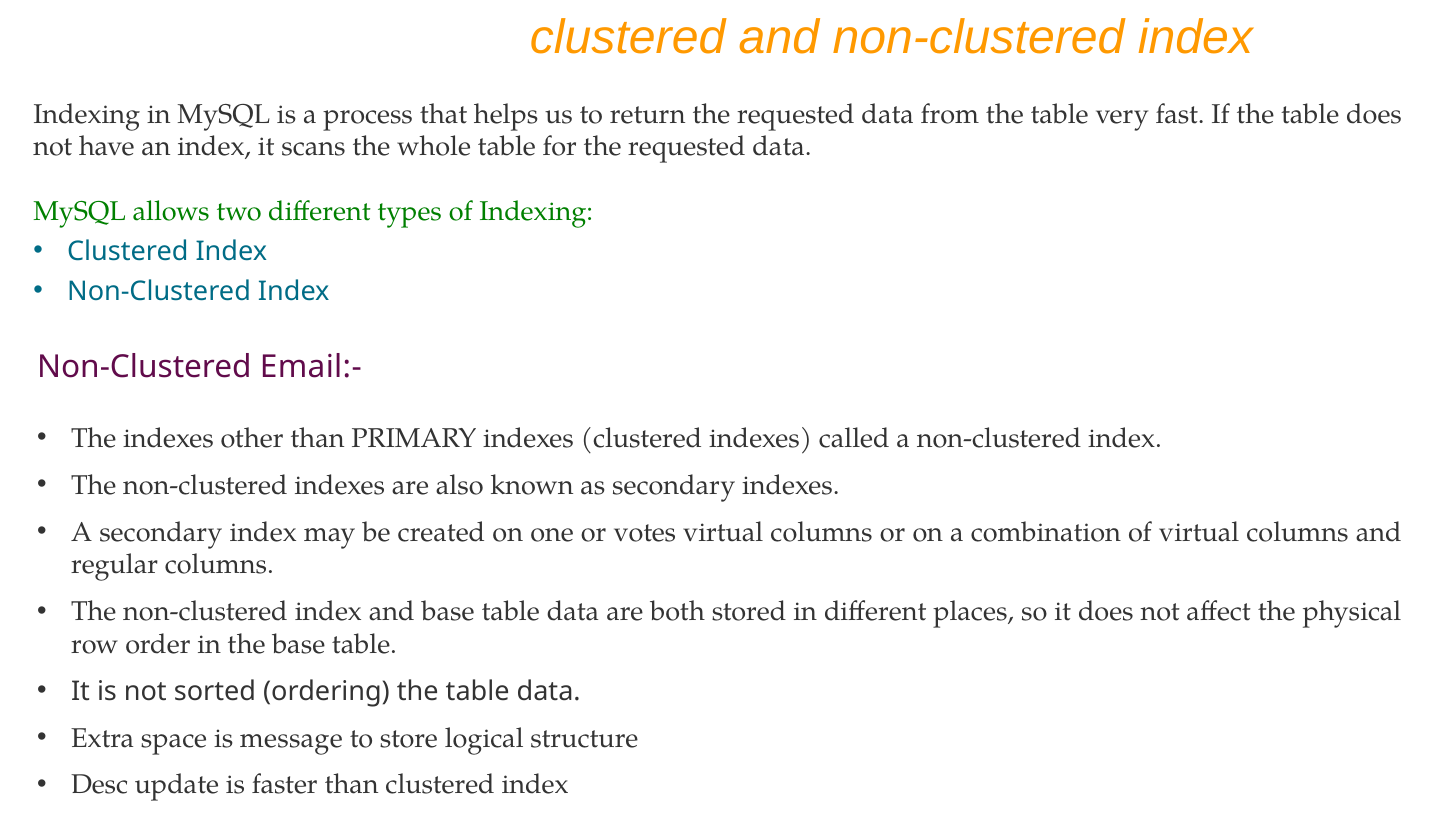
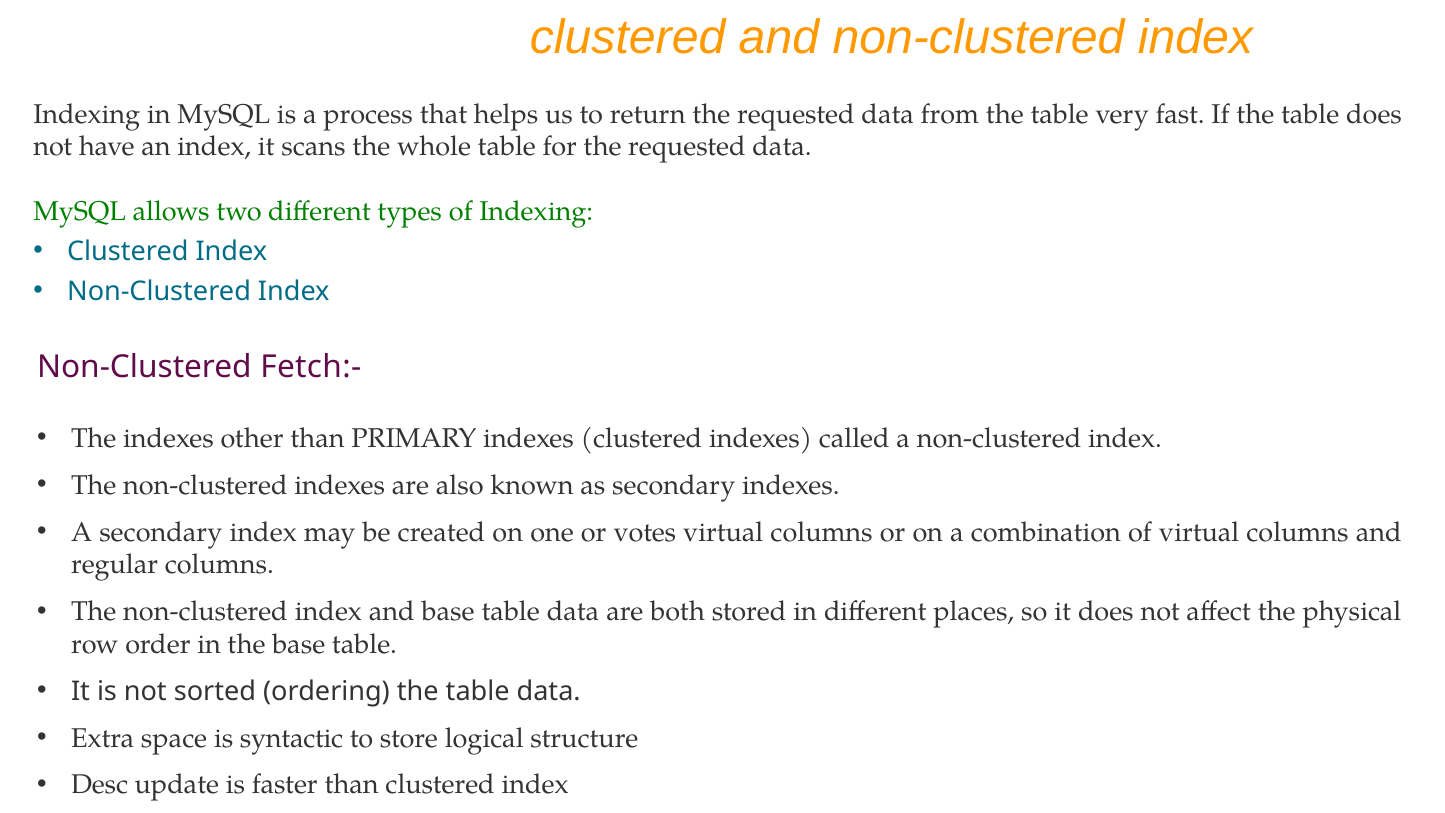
Email:-: Email:- -> Fetch:- (311, 367)
message: message -> syntactic (292, 738)
